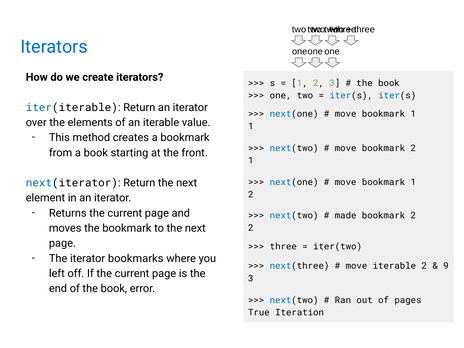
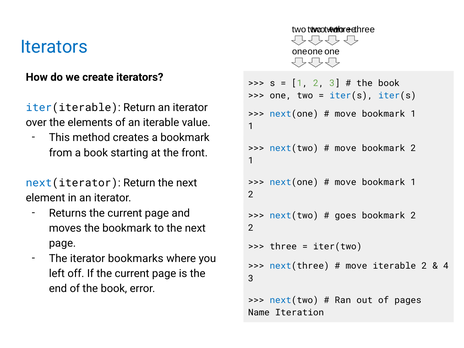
made: made -> goes (346, 215)
9: 9 -> 4 (446, 266)
True: True -> Name (259, 313)
